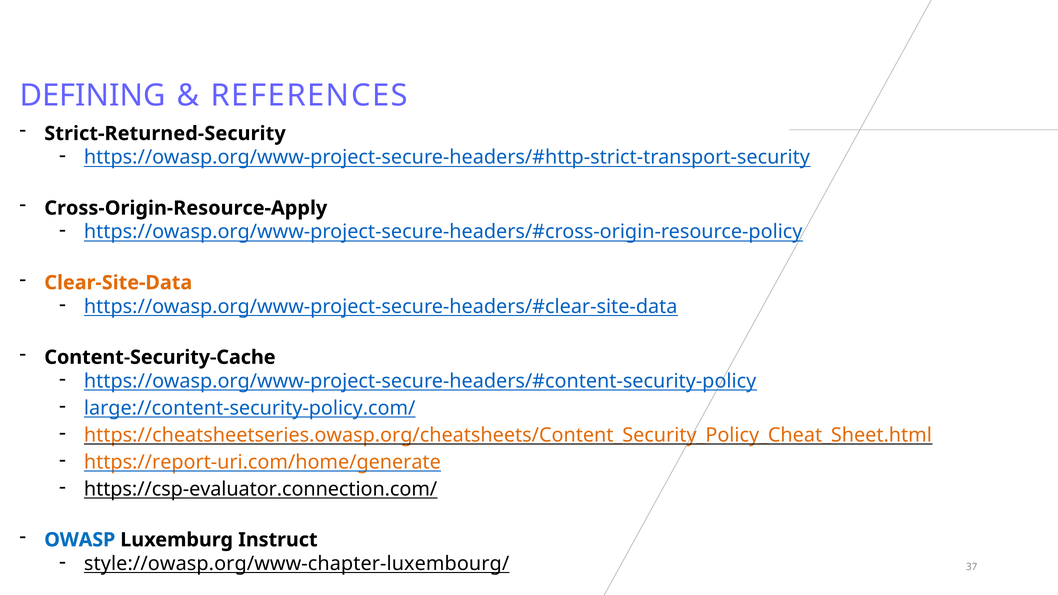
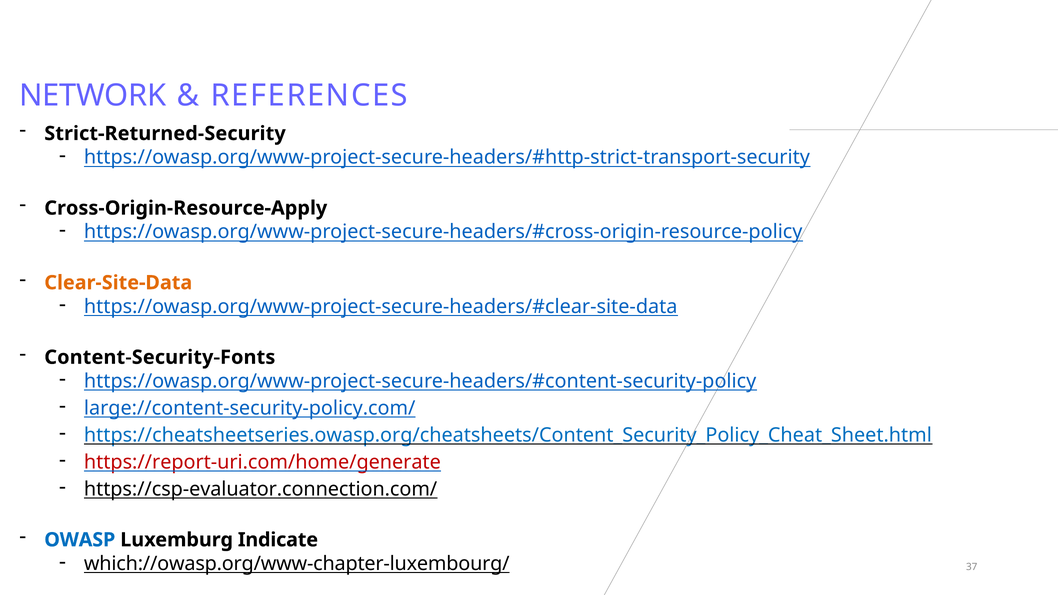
DEFINING: DEFINING -> NETWORK (93, 96)
Content-Security-Cache: Content-Security-Cache -> Content-Security-Fonts (160, 357)
https://cheatsheetseries.owasp.org/cheatsheets/Content_Security_Policy_Cheat_Sheet.html colour: orange -> blue (508, 435)
https://report-uri.com/home/generate colour: orange -> red (262, 462)
Instruct: Instruct -> Indicate (278, 540)
style://owasp.org/www-chapter-luxembourg/: style://owasp.org/www-chapter-luxembourg/ -> which://owasp.org/www-chapter-luxembourg/ (297, 564)
